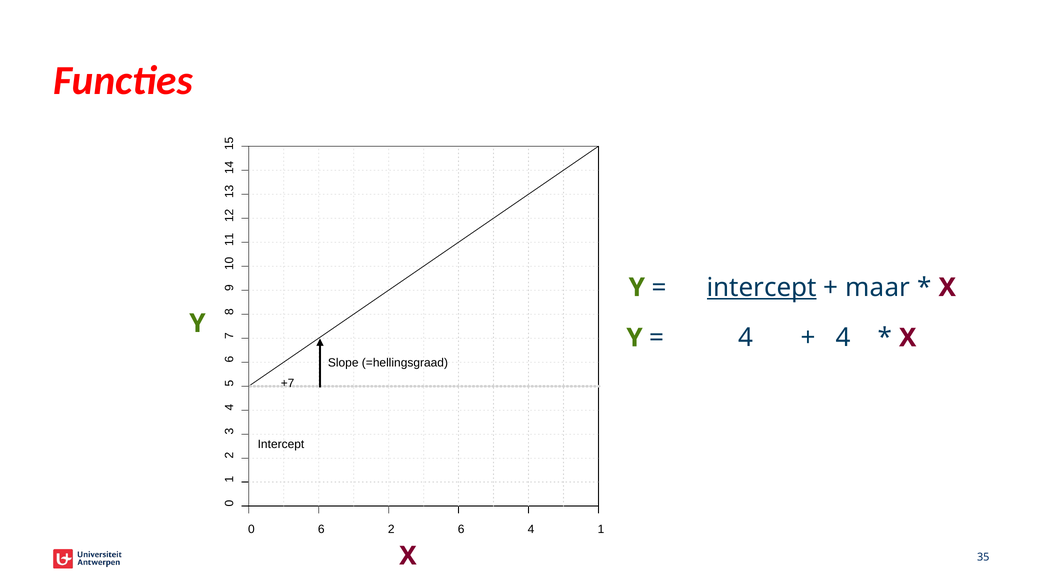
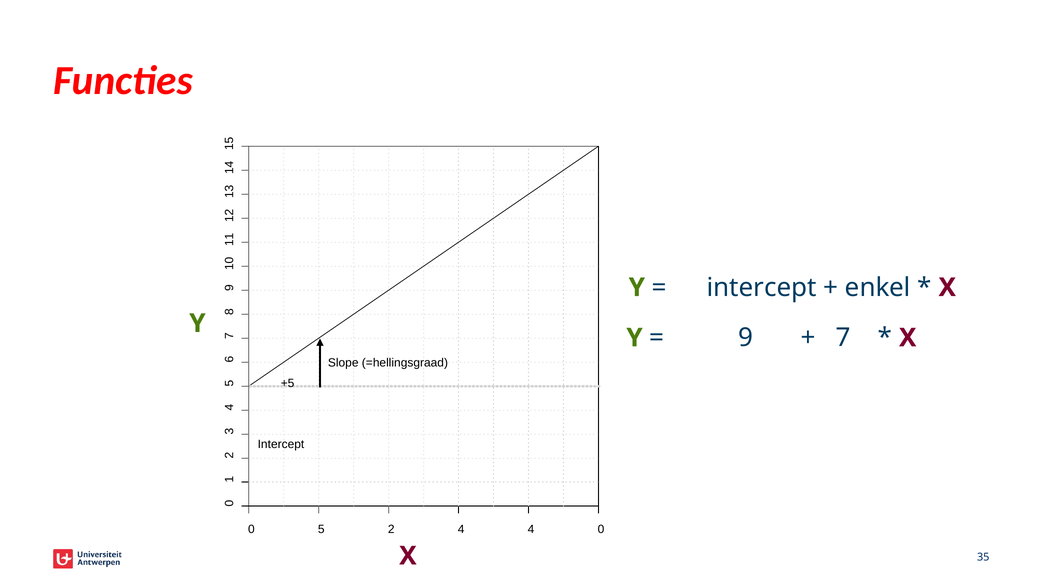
intercept underline: present -> none (762, 288)
maar: maar -> enkel (878, 288)
4: 4 -> 9 (746, 338)
4: 4 -> 7 (843, 338)
+7: +7 -> +5 (288, 383)
0 6: 6 -> 5 (321, 529)
2 6: 6 -> 4 (461, 529)
1: 1 -> 0 (601, 529)
